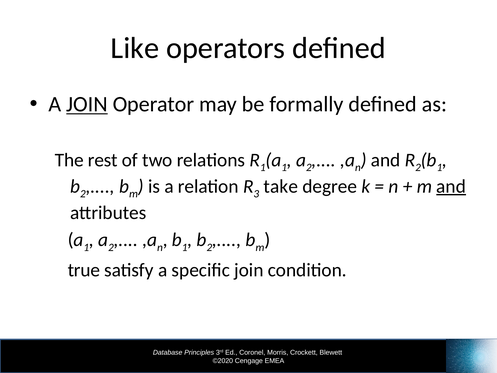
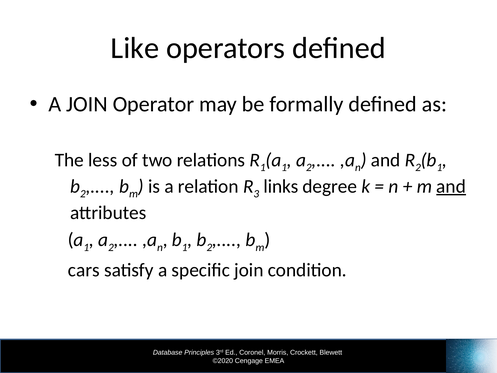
JOIN underline: present -> none (87, 104)
rest: rest -> less (103, 160)
take: take -> links (281, 186)
true: true -> cars (84, 270)
